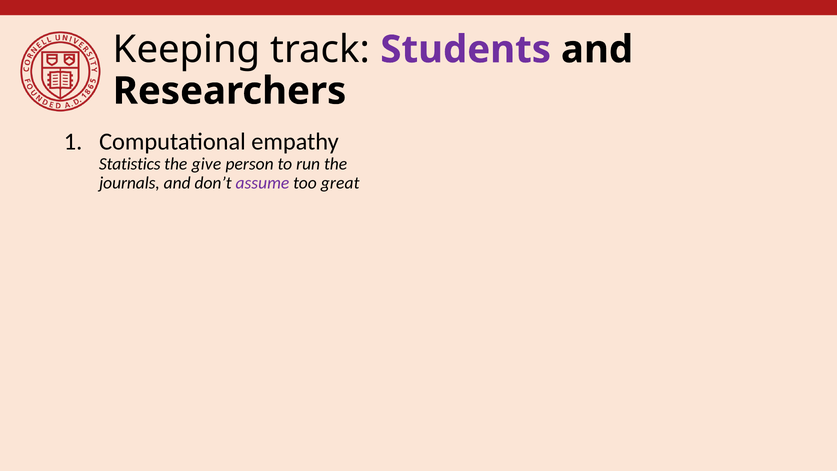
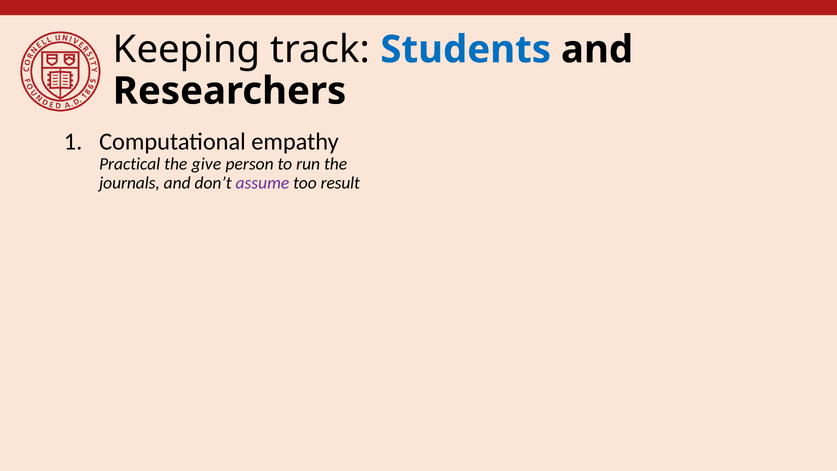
Students colour: purple -> blue (466, 50)
Statistics: Statistics -> Practical (130, 164)
great: great -> result (340, 183)
